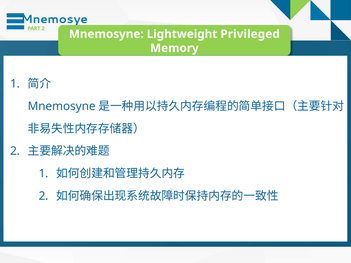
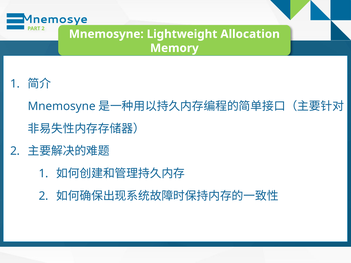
Privileged: Privileged -> Allocation (250, 34)
